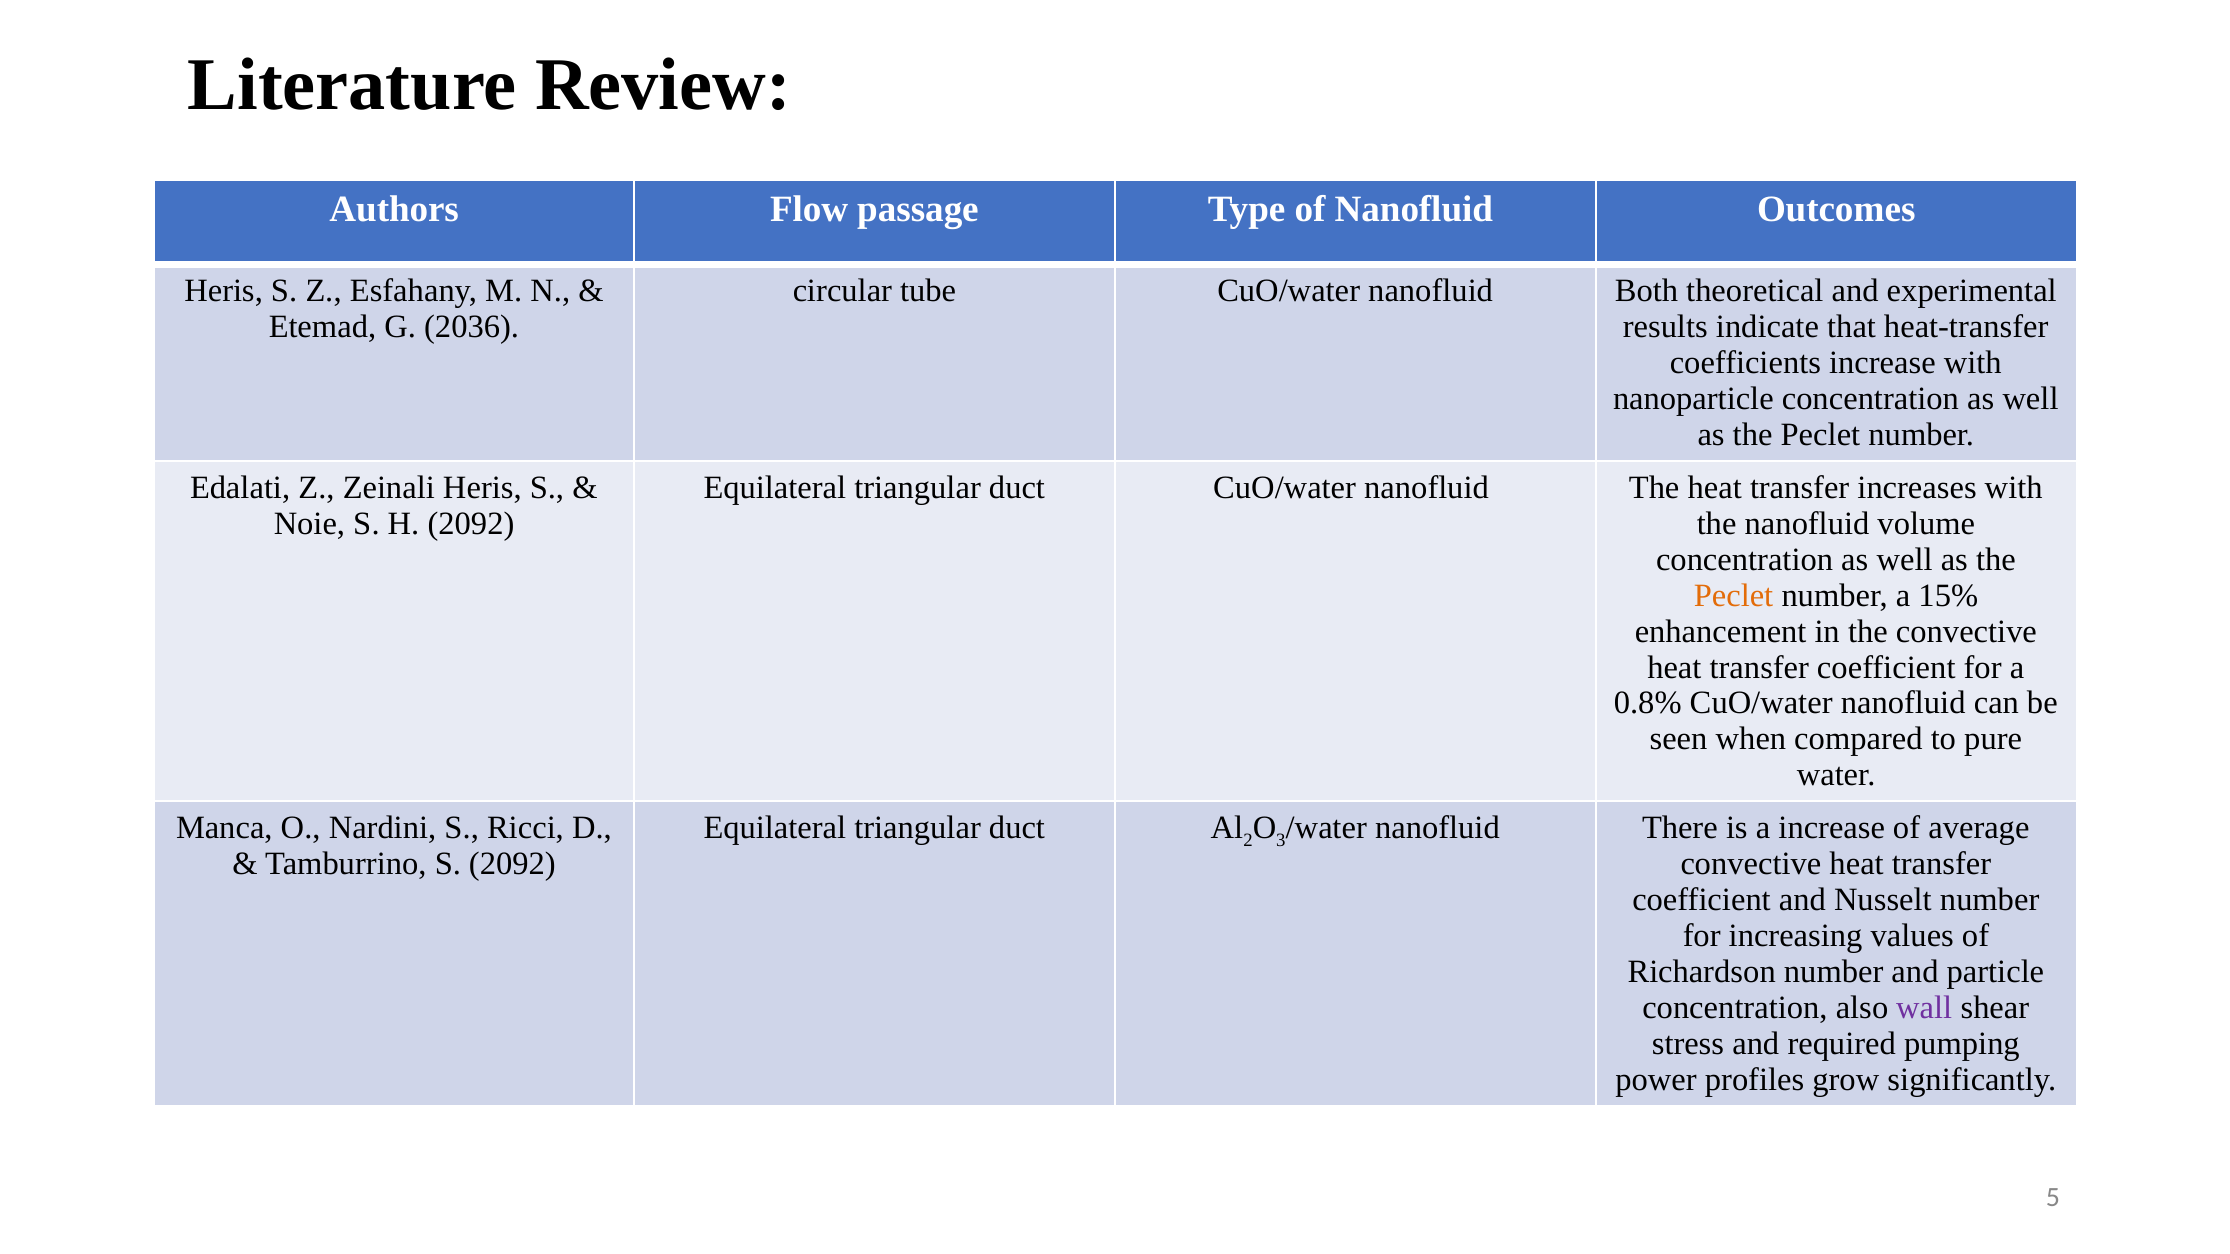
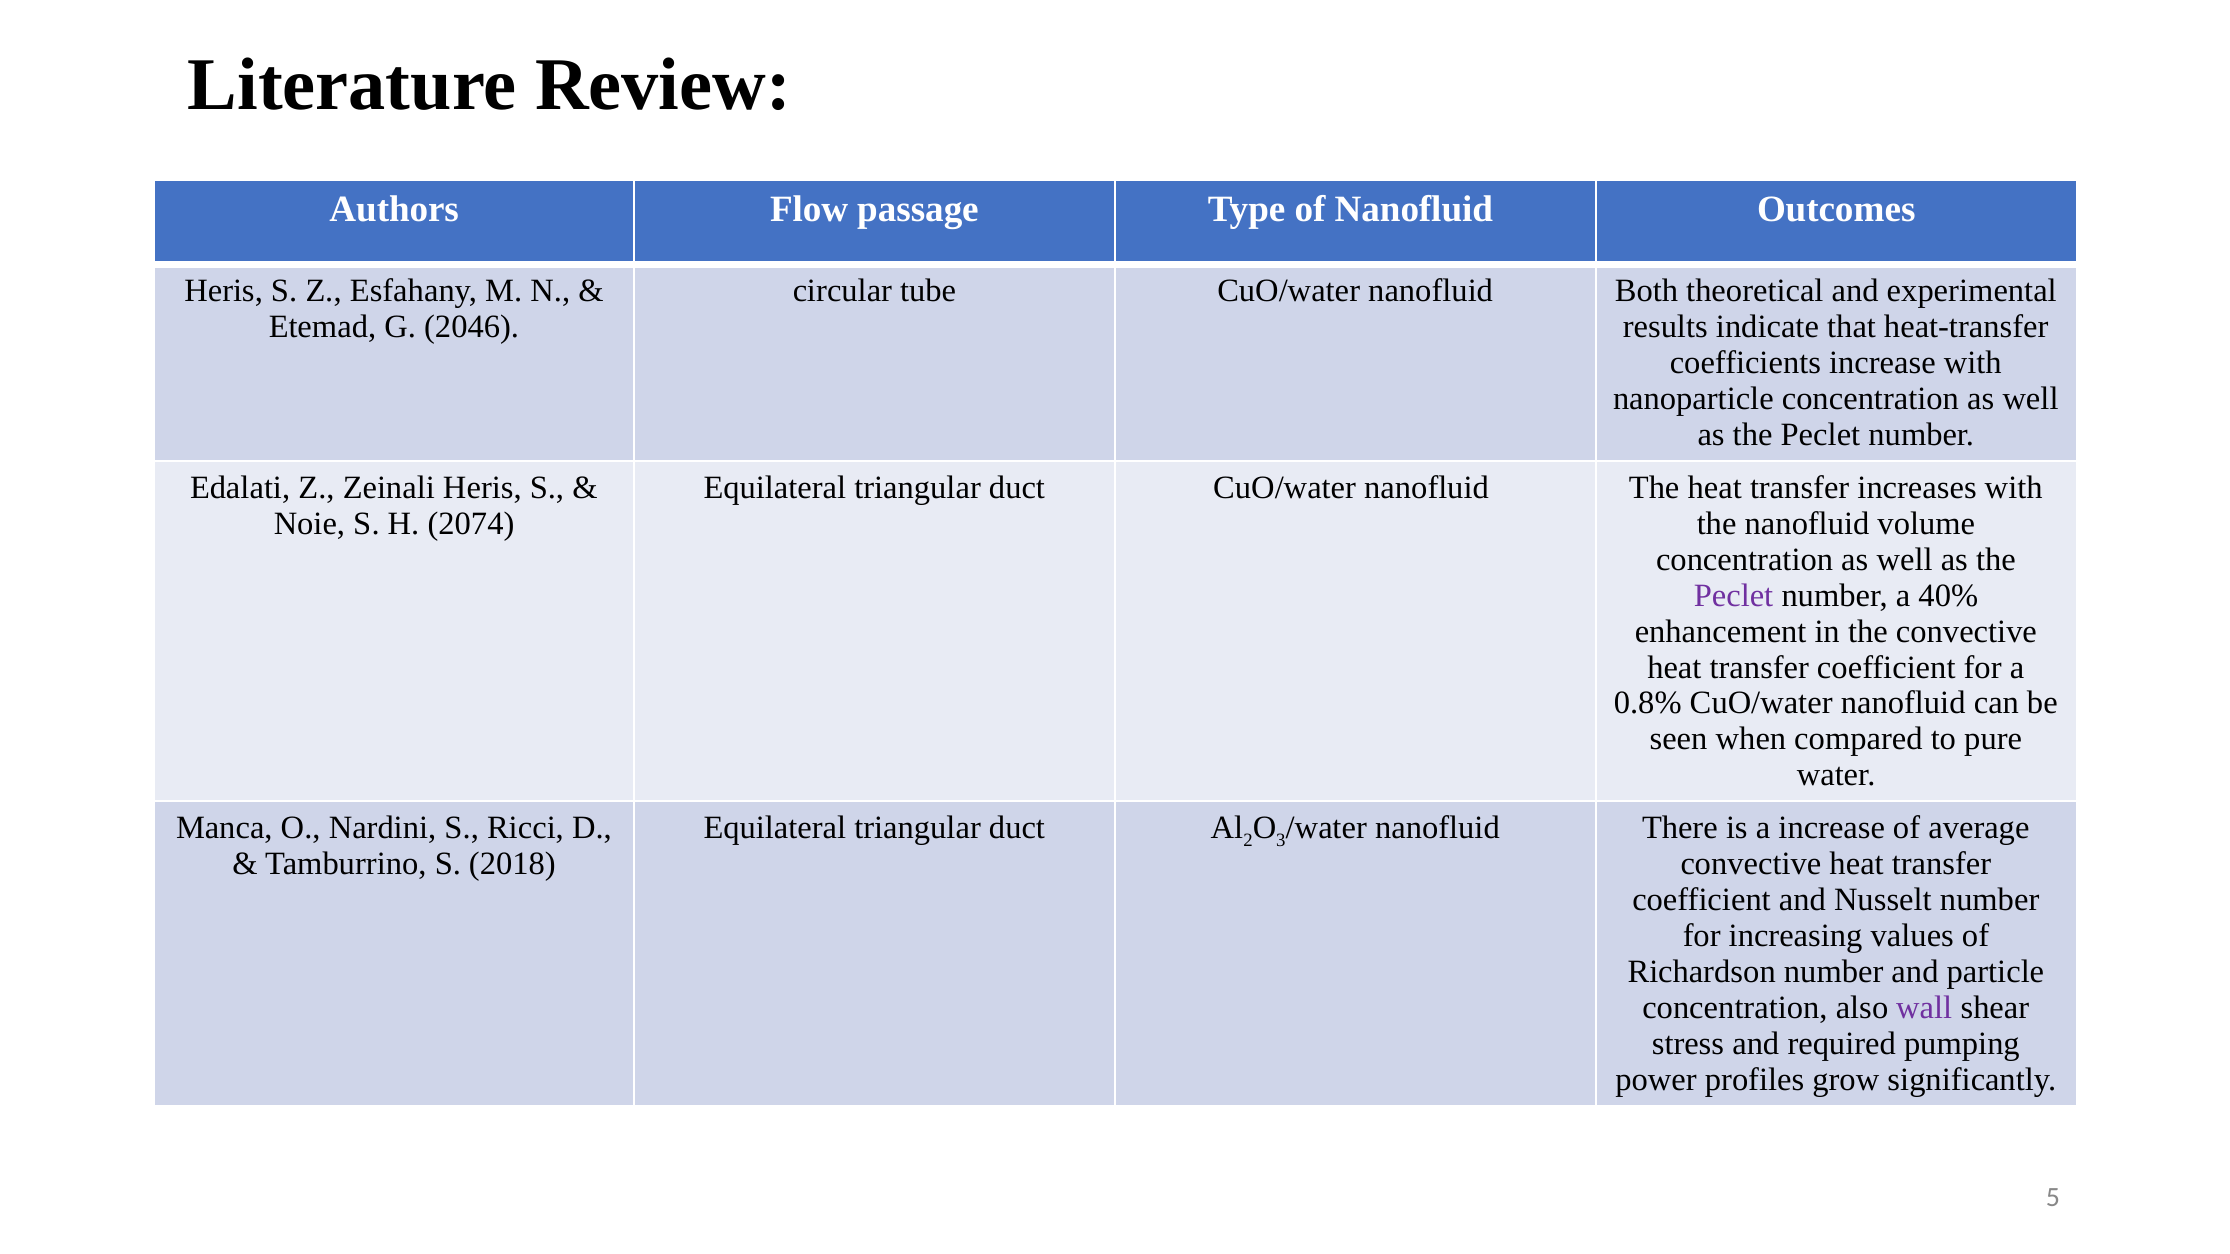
2036: 2036 -> 2046 (472, 327)
H 2092: 2092 -> 2074 (471, 524)
Peclet colour: orange -> purple (1734, 596)
15%: 15% -> 40% (1948, 596)
S 2092: 2092 -> 2018 (512, 864)
